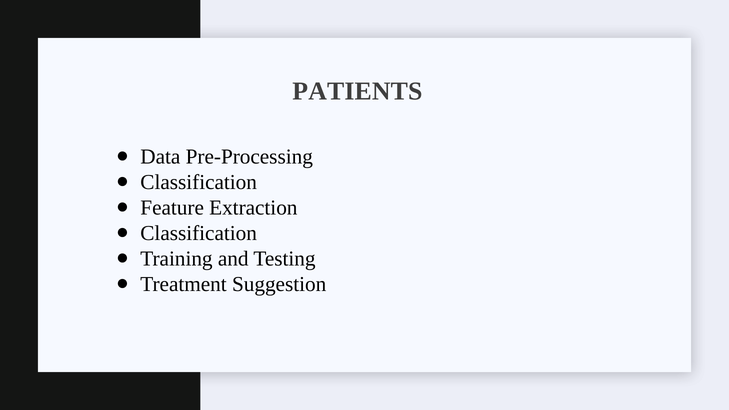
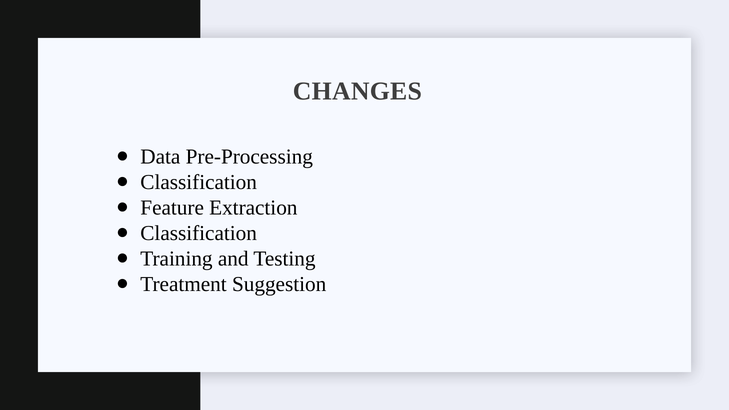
PATIENTS: PATIENTS -> CHANGES (357, 91)
